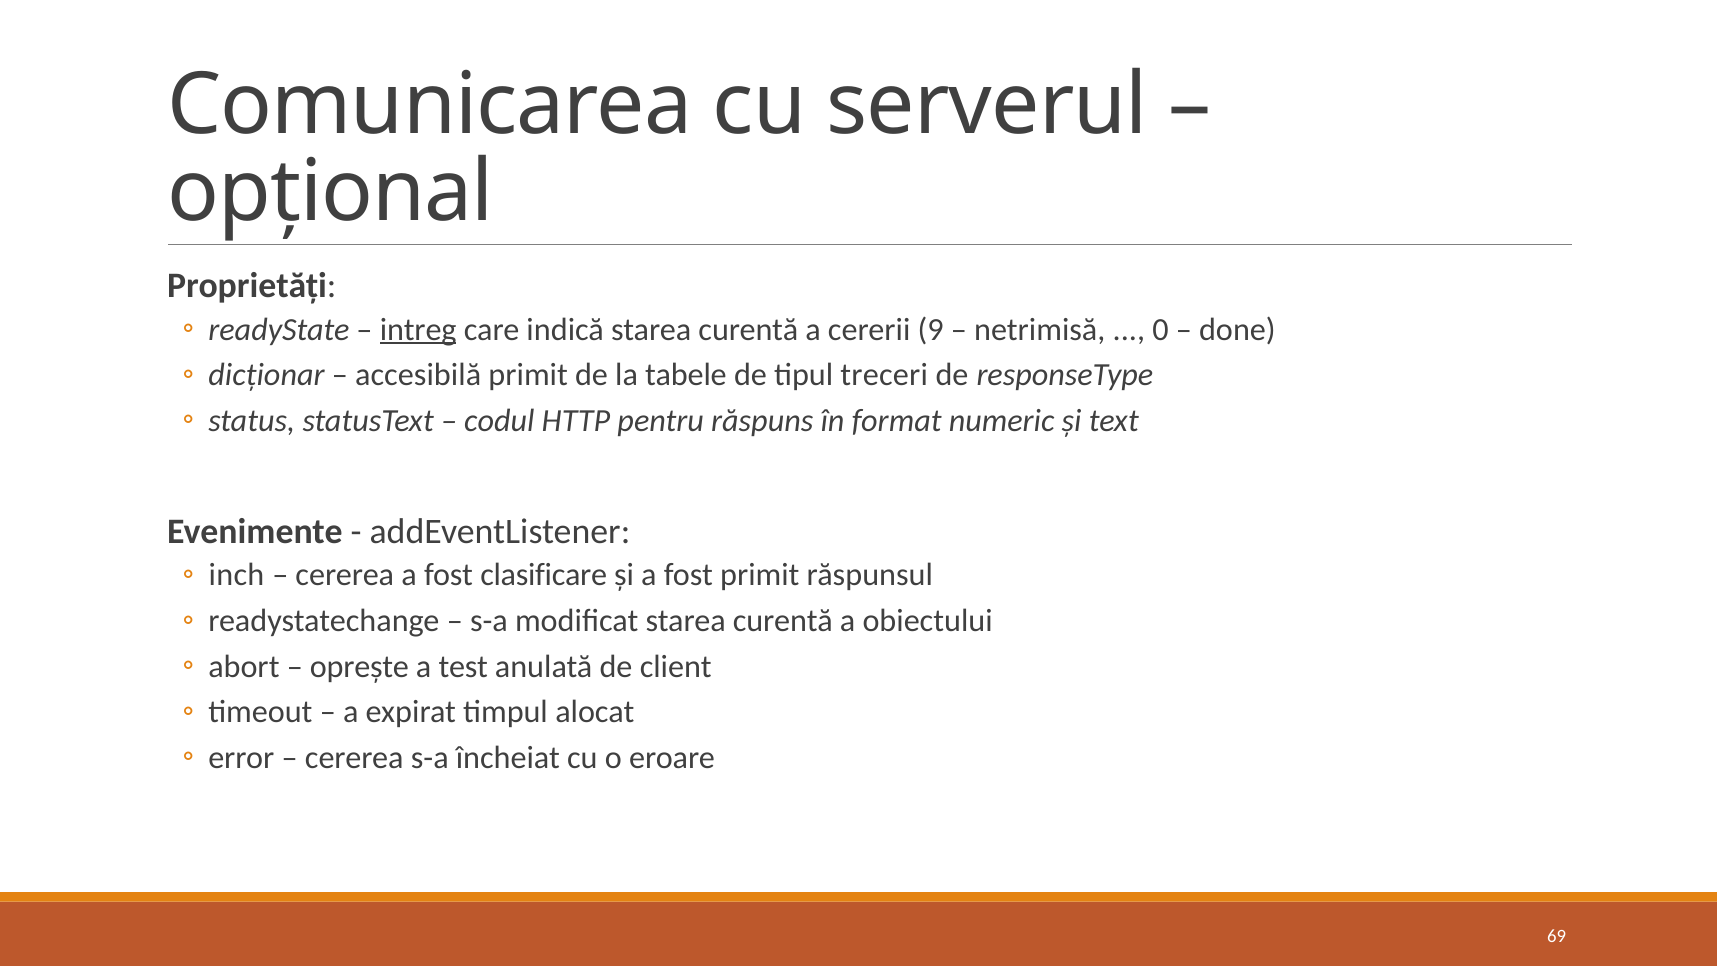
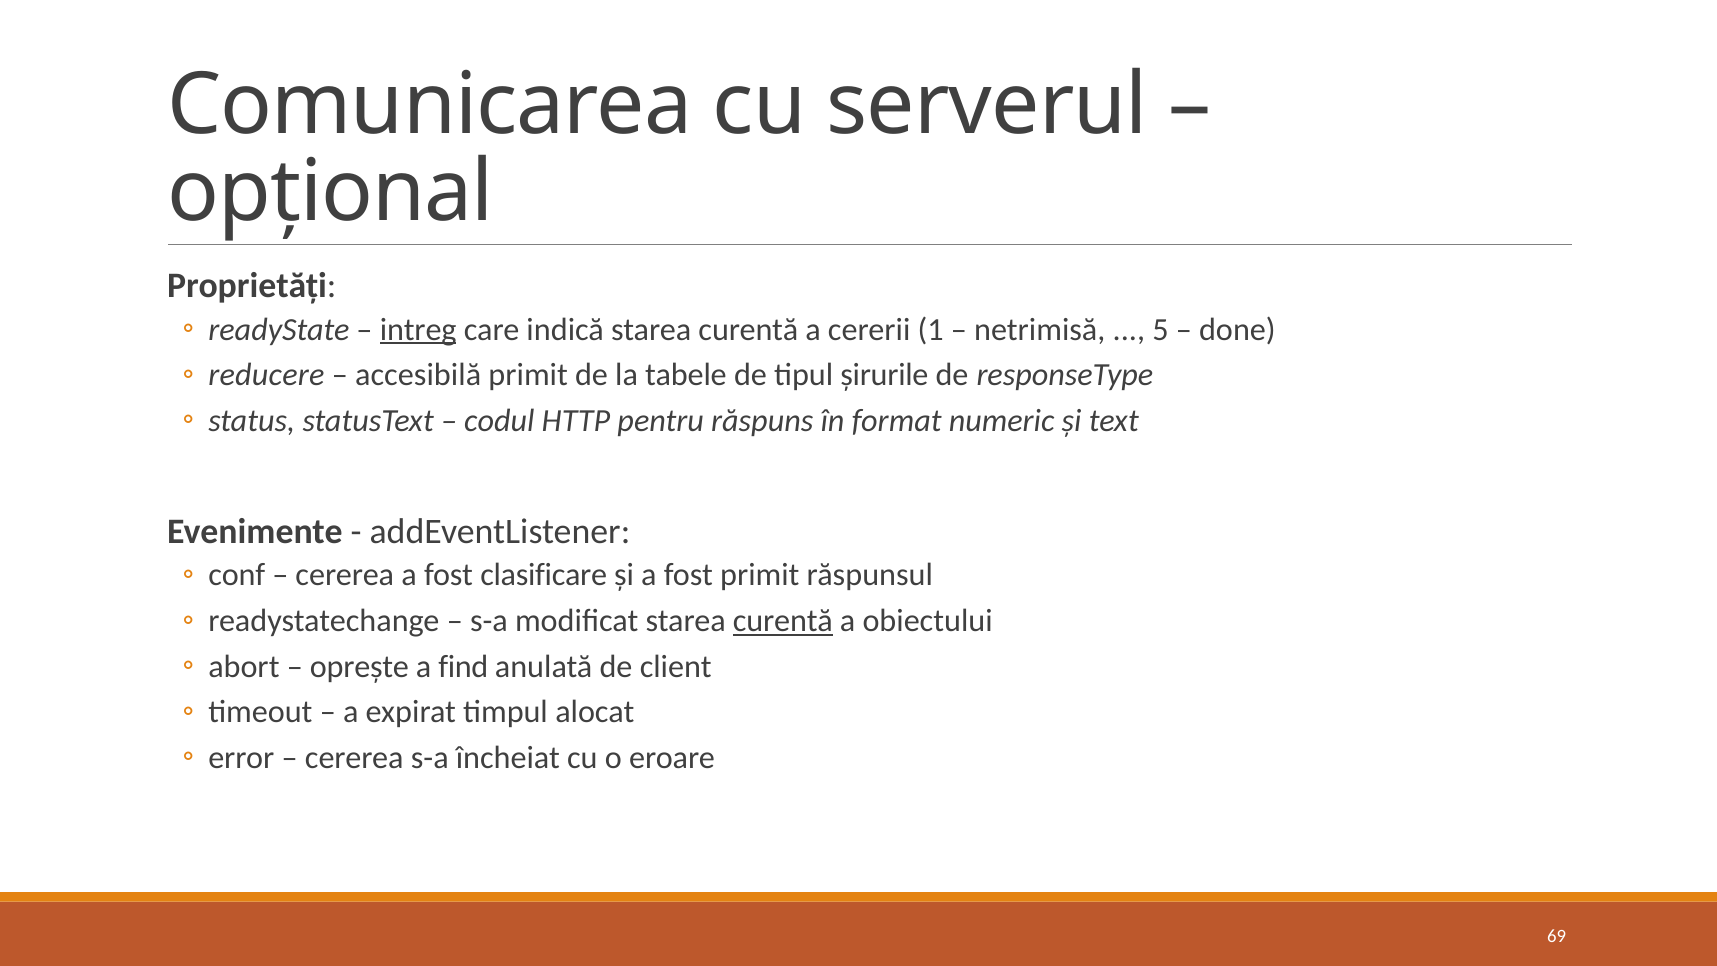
9: 9 -> 1 (931, 330)
0: 0 -> 5 (1160, 330)
dicționar: dicționar -> reducere (266, 375)
treceri: treceri -> șirurile (884, 375)
inch: inch -> conf (237, 575)
curentă underline: none -> present (783, 621)
test: test -> find (463, 666)
